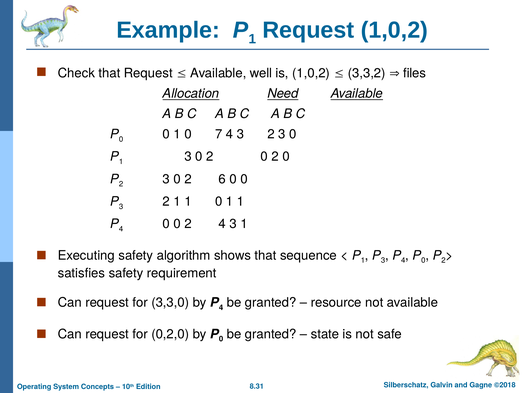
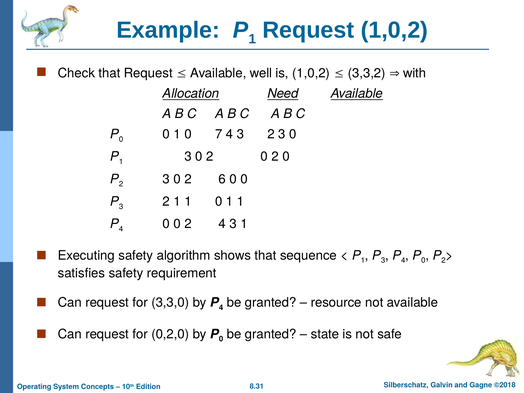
files: files -> with (415, 73)
